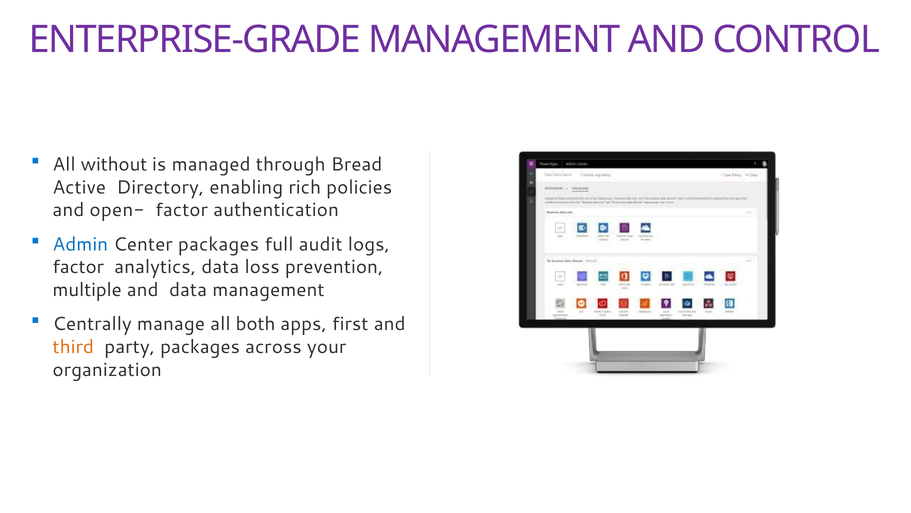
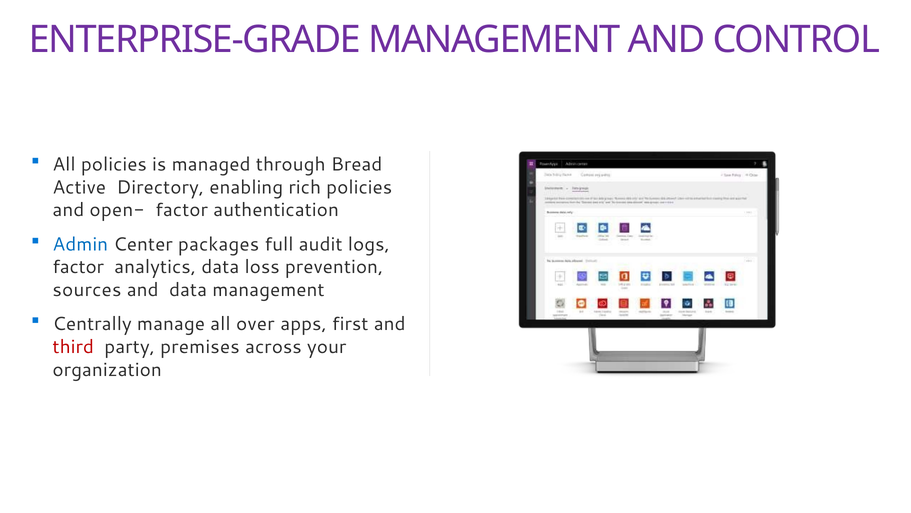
All without: without -> policies (114, 164)
multiple: multiple -> sources (87, 290)
both: both -> over (255, 324)
third colour: orange -> red (73, 347)
party packages: packages -> premises (200, 347)
